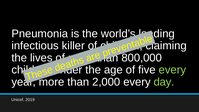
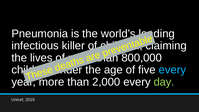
every colour: light green -> light blue (172, 70)
